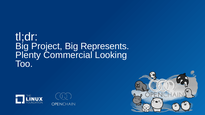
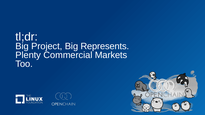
Looking: Looking -> Markets (111, 55)
